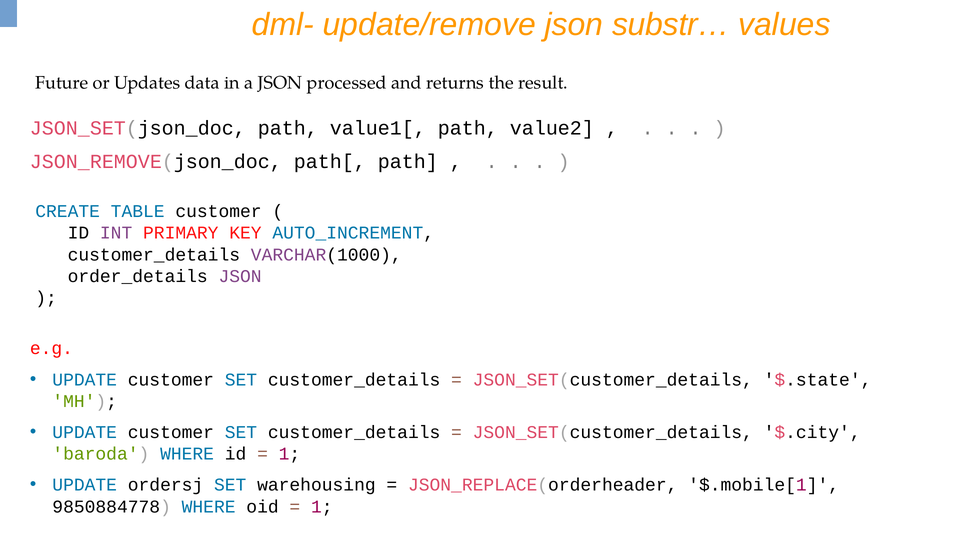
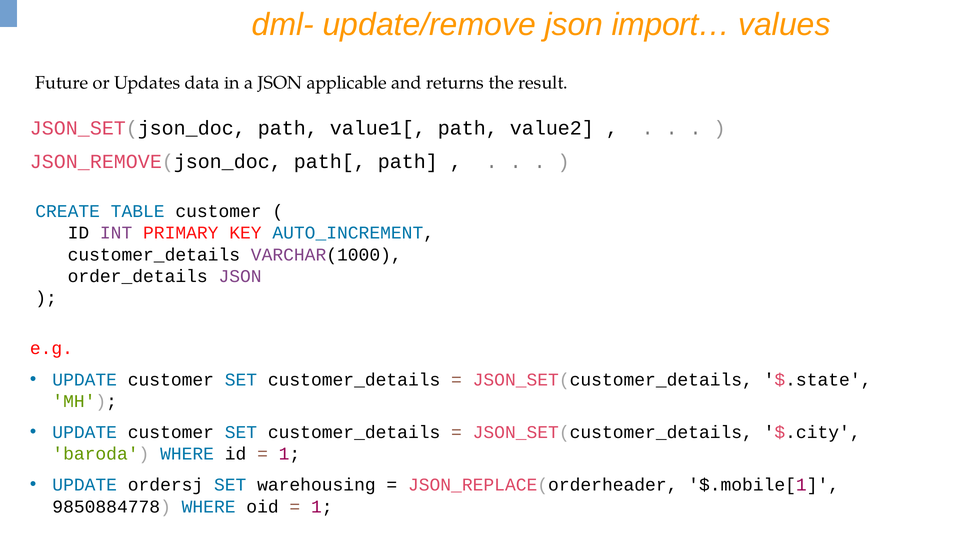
substr…: substr… -> import… (671, 25)
processed: processed -> applicable (347, 83)
